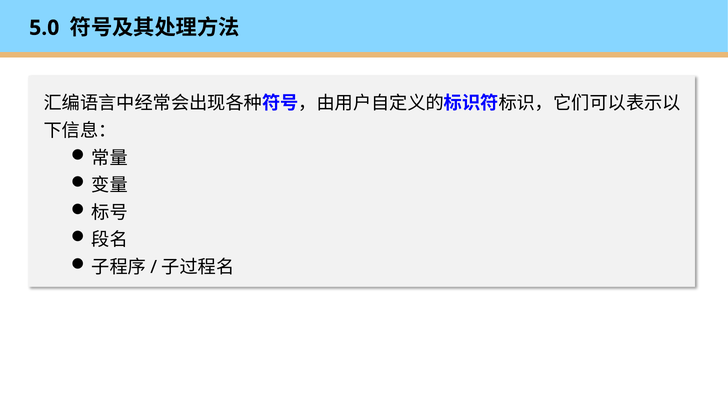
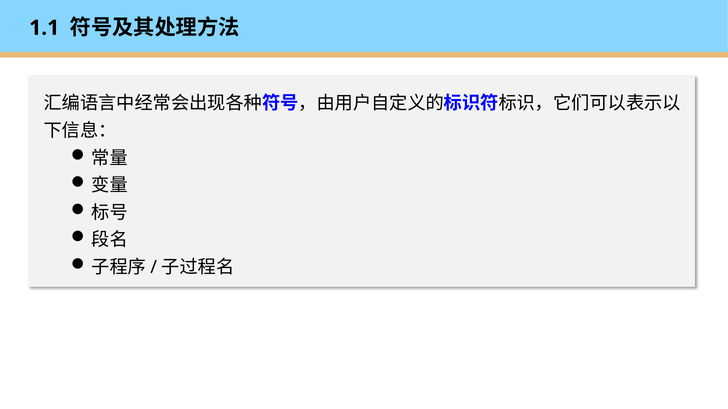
5.0: 5.0 -> 1.1 (44, 28)
